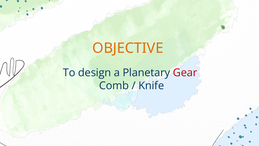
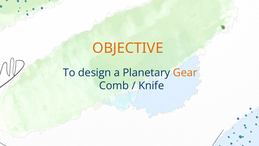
Gear colour: red -> orange (185, 73)
